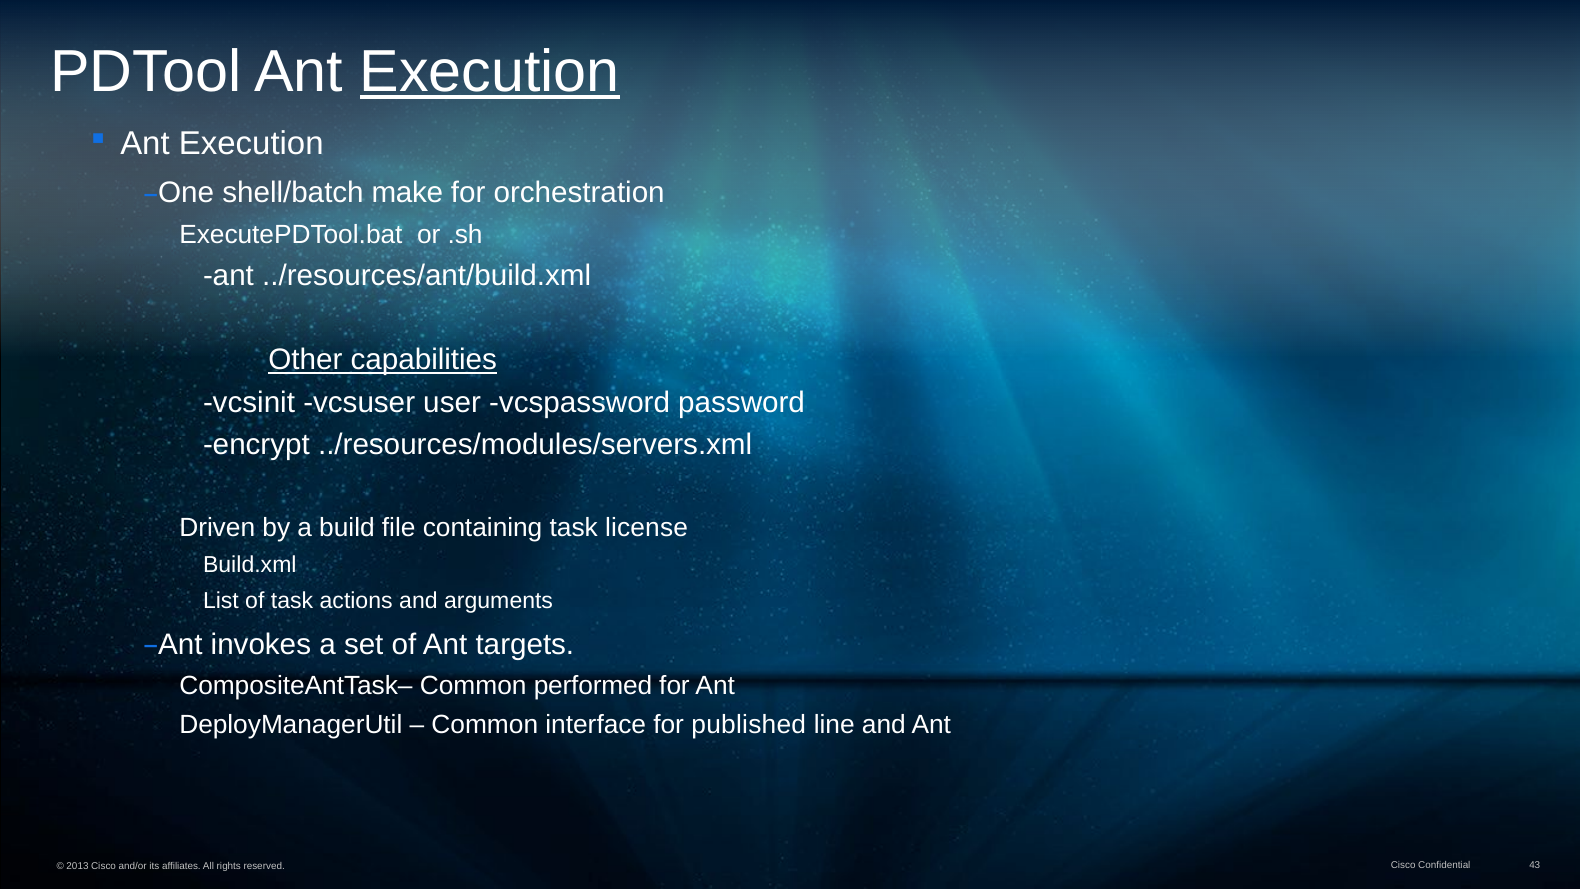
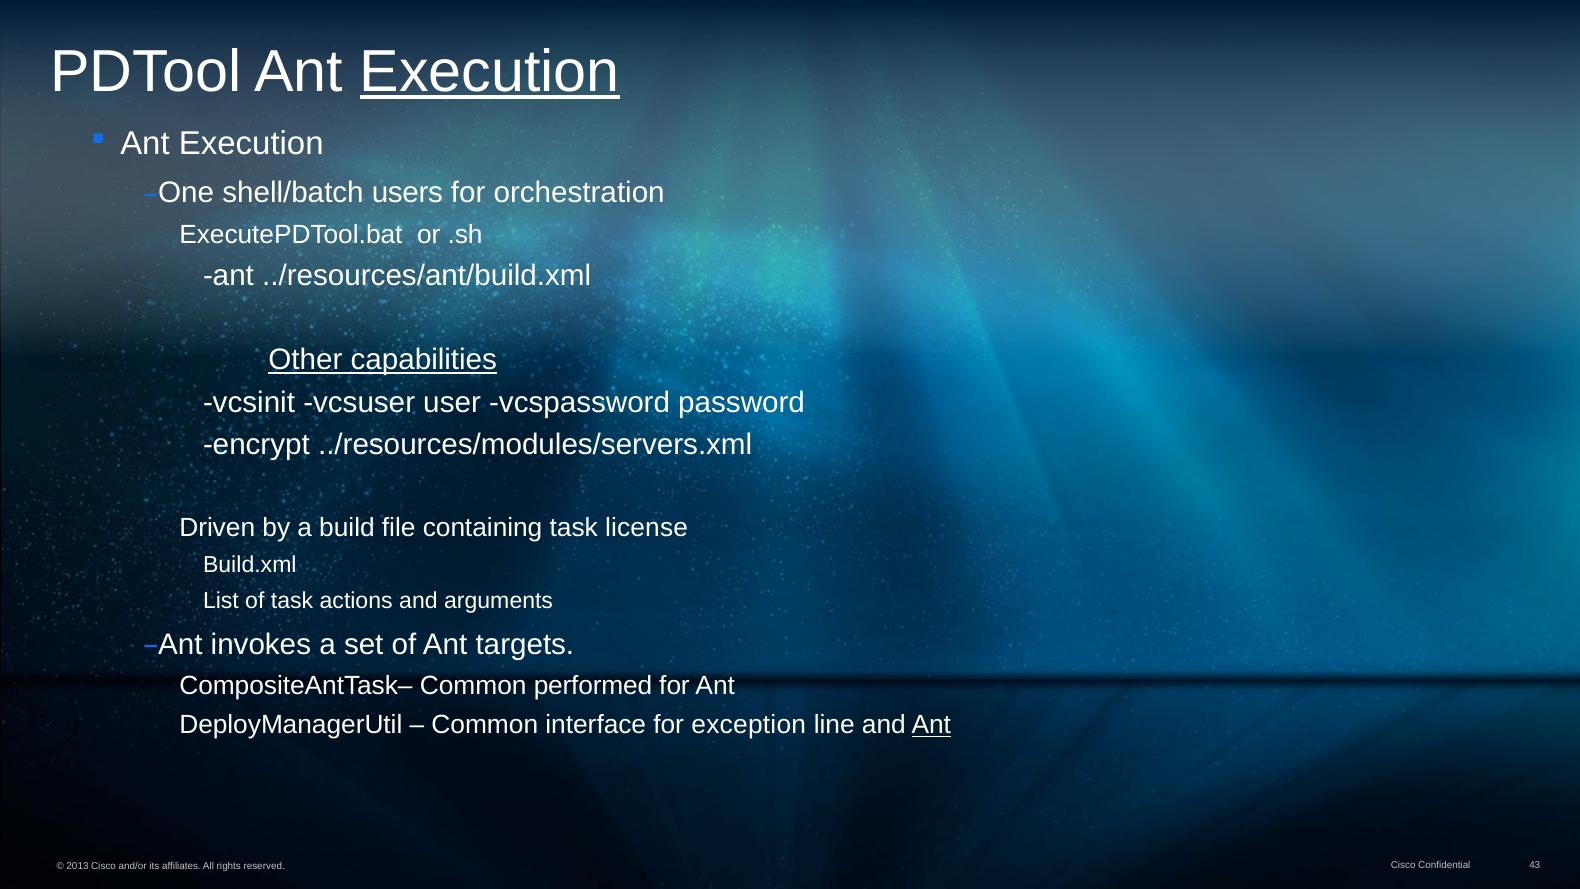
make: make -> users (407, 193)
published: published -> exception (749, 725)
Ant underline: none -> present (931, 725)
